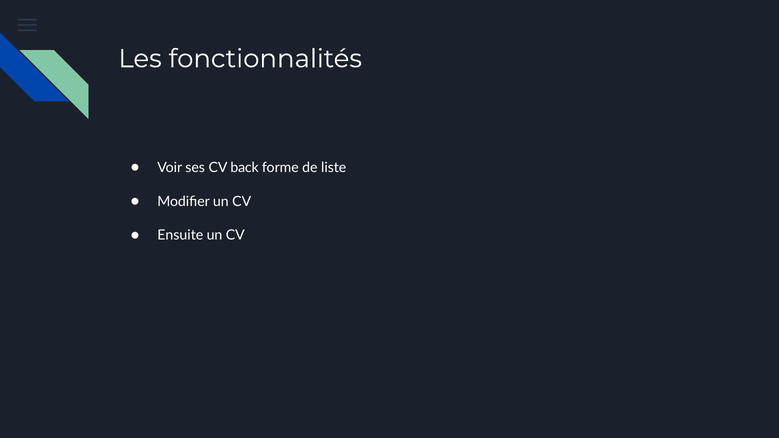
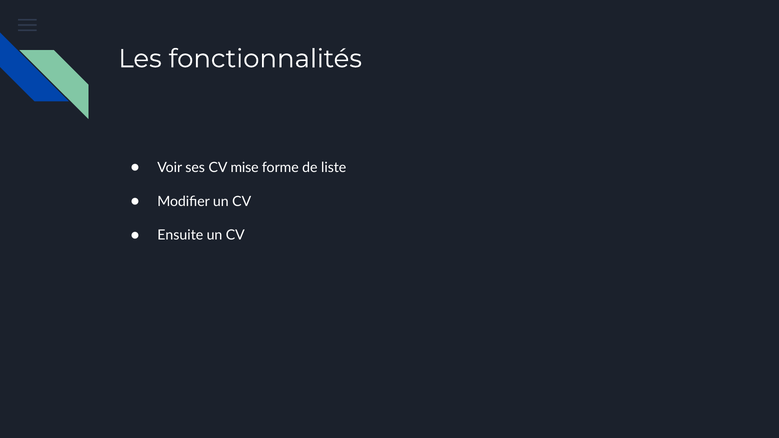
back: back -> mise (245, 168)
